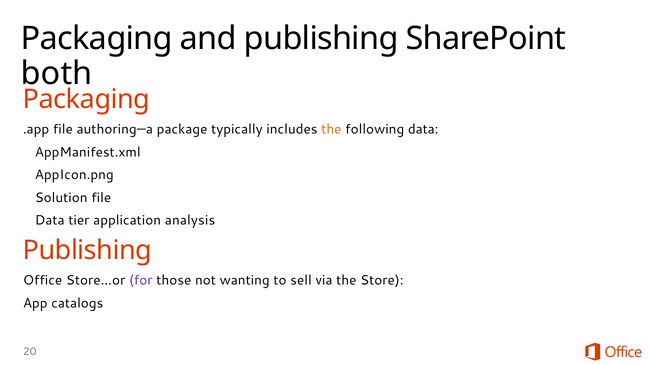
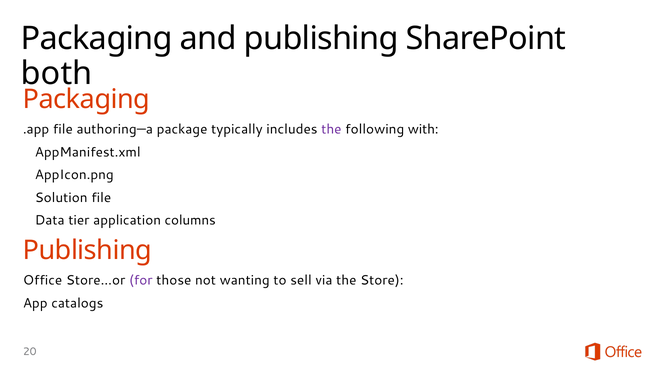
the colour: orange -> purple (331, 130)
following data: data -> with (423, 130)
analysis: analysis -> columns (190, 220)
